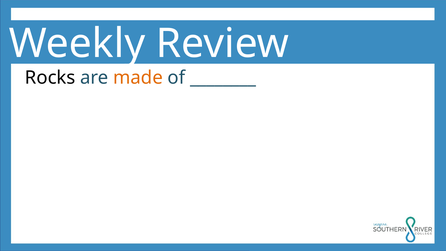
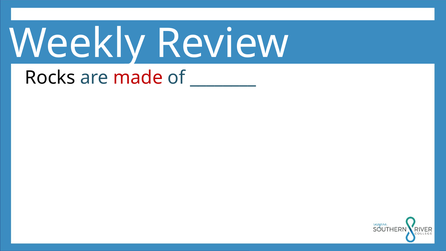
made colour: orange -> red (138, 78)
